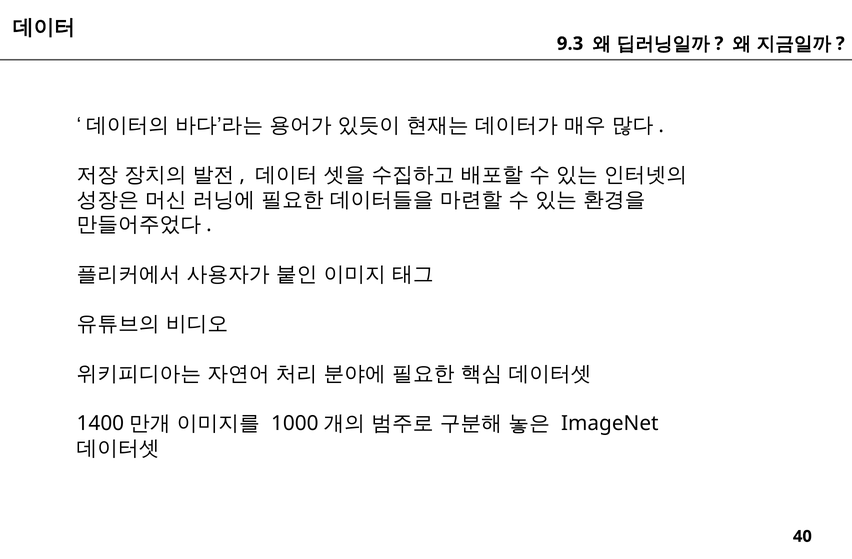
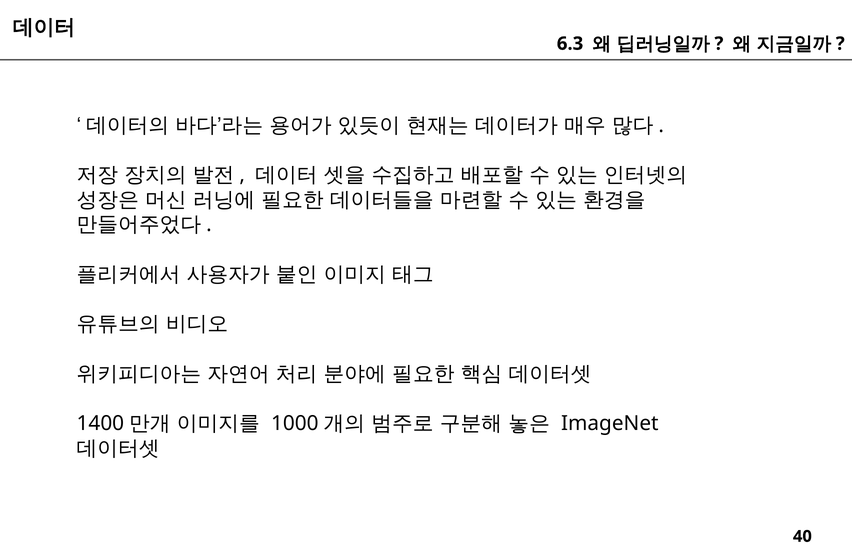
9.3: 9.3 -> 6.3 (570, 44)
